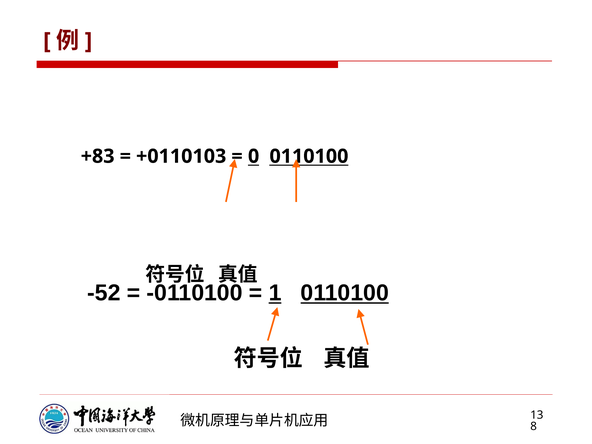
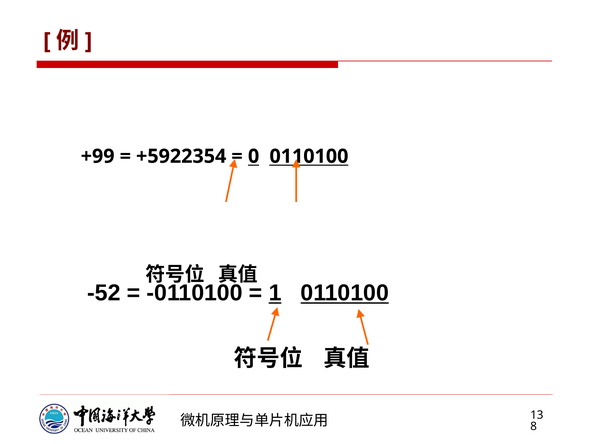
+83: +83 -> +99 (98, 156)
+0110103: +0110103 -> +5922354 (181, 156)
